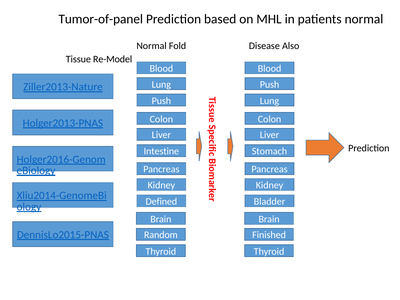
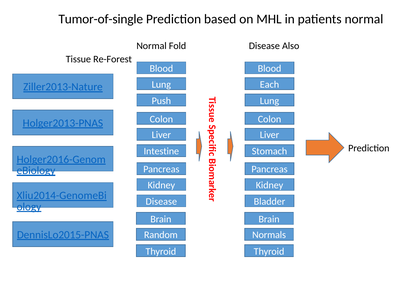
Tumor-of-panel: Tumor-of-panel -> Tumor-of-single (101, 19)
Re-Model: Re-Model -> Re-Forest (113, 59)
Push: Push -> Each (269, 84)
Defined: Defined -> Disease (161, 202)
Finished: Finished -> Normals (269, 235)
